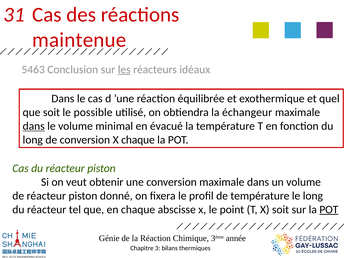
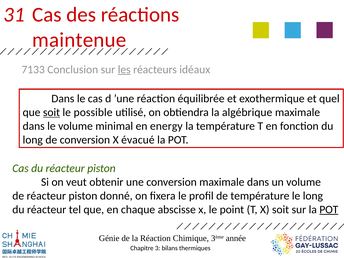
5463: 5463 -> 7133 (33, 70)
soit underline: none -> present (51, 112)
échangeur: échangeur -> algébrique (247, 112)
dans underline: present -> none (34, 126)
évacué: évacué -> energy (166, 126)
X chaque: chaque -> évacué (138, 140)
